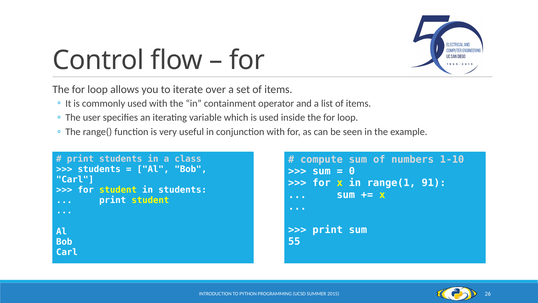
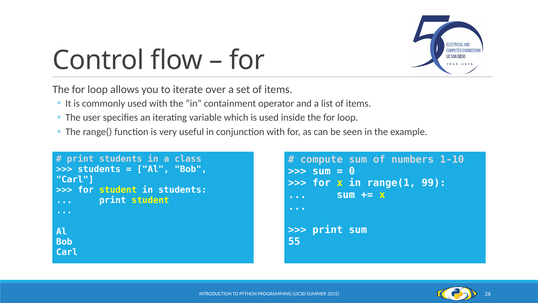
91: 91 -> 99 (434, 183)
